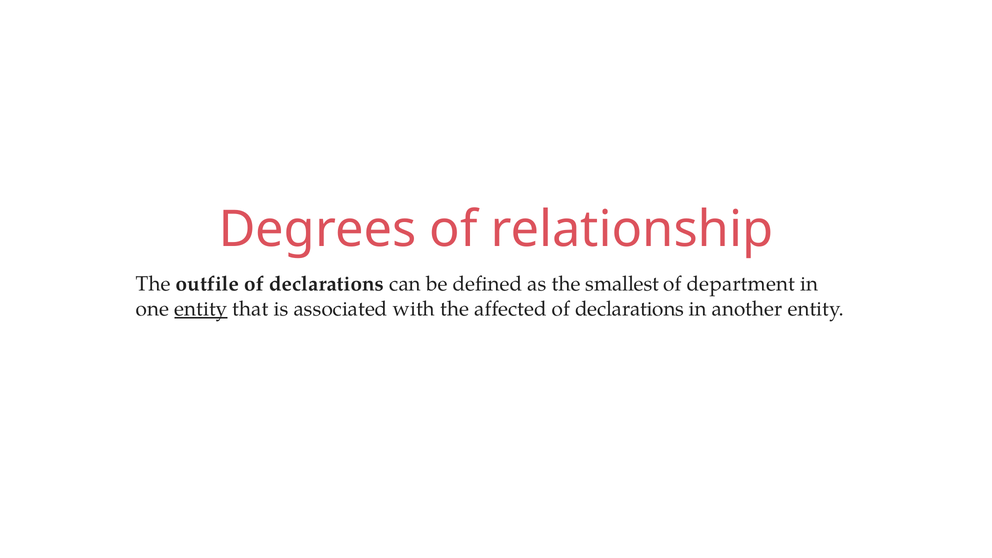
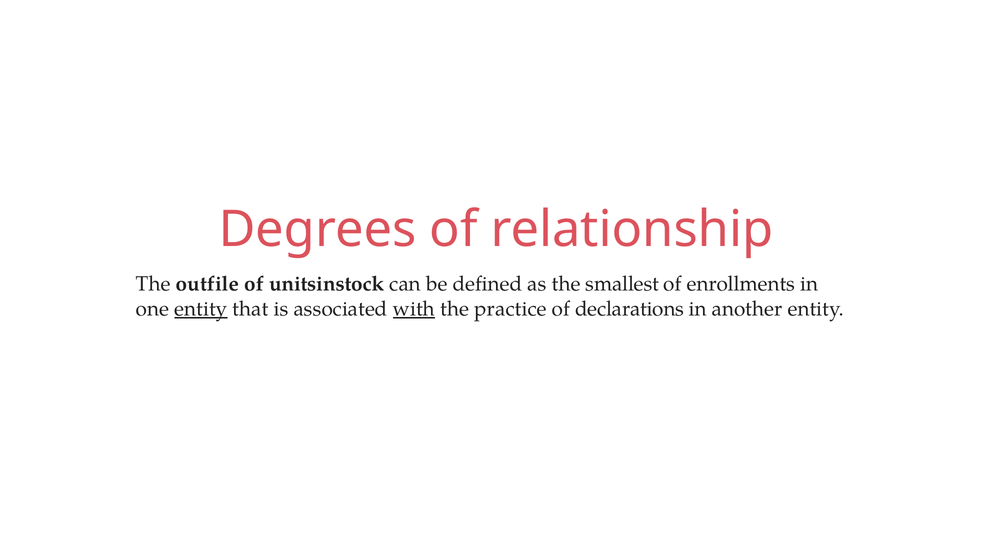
declarations: declarations -> unitsinstock (327, 284)
department: department -> enrollments (741, 284)
with underline: none -> present (414, 309)
affected: affected -> practice (511, 309)
